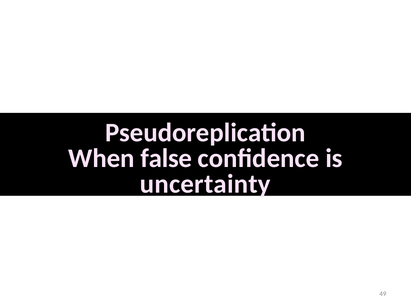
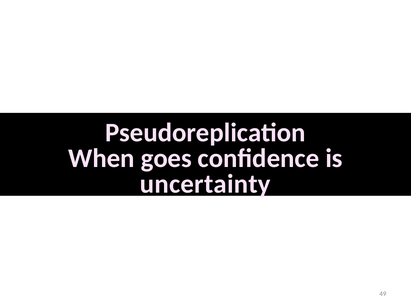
false: false -> goes (166, 158)
